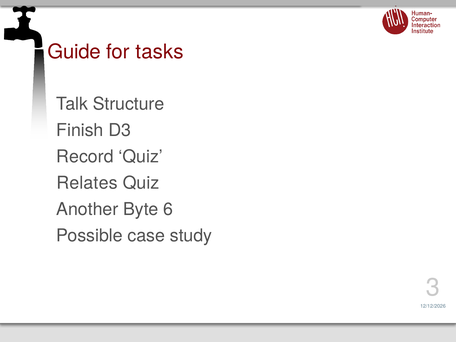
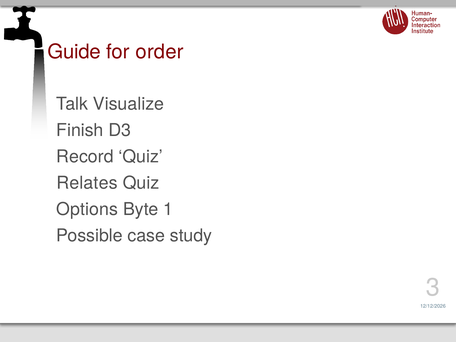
tasks: tasks -> order (160, 52)
Structure: Structure -> Visualize (128, 104)
Another: Another -> Options (87, 209)
6: 6 -> 1 (168, 209)
